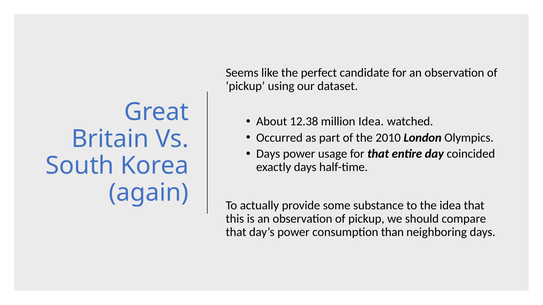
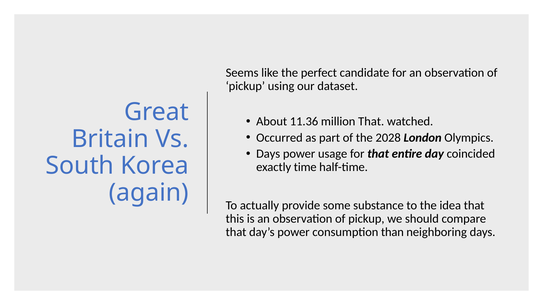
12.38: 12.38 -> 11.36 (304, 122)
million Idea: Idea -> That (371, 122)
2010: 2010 -> 2028 (388, 138)
exactly days: days -> time (305, 167)
